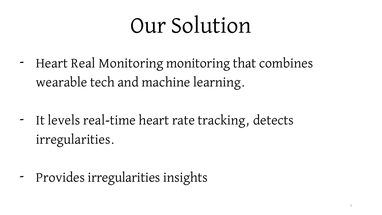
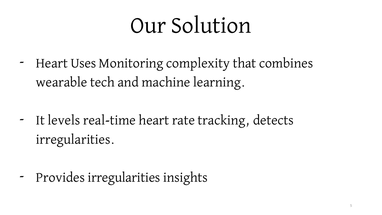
Real: Real -> Uses (83, 63)
Monitoring monitoring: monitoring -> complexity (198, 63)
